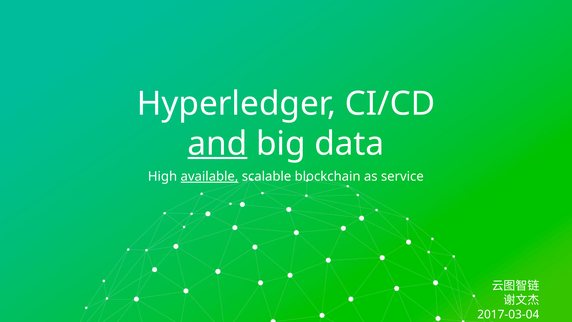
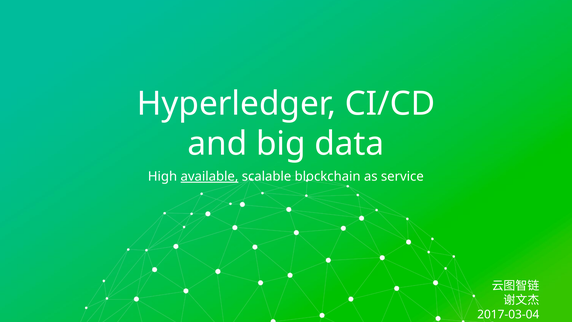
and underline: present -> none (218, 144)
